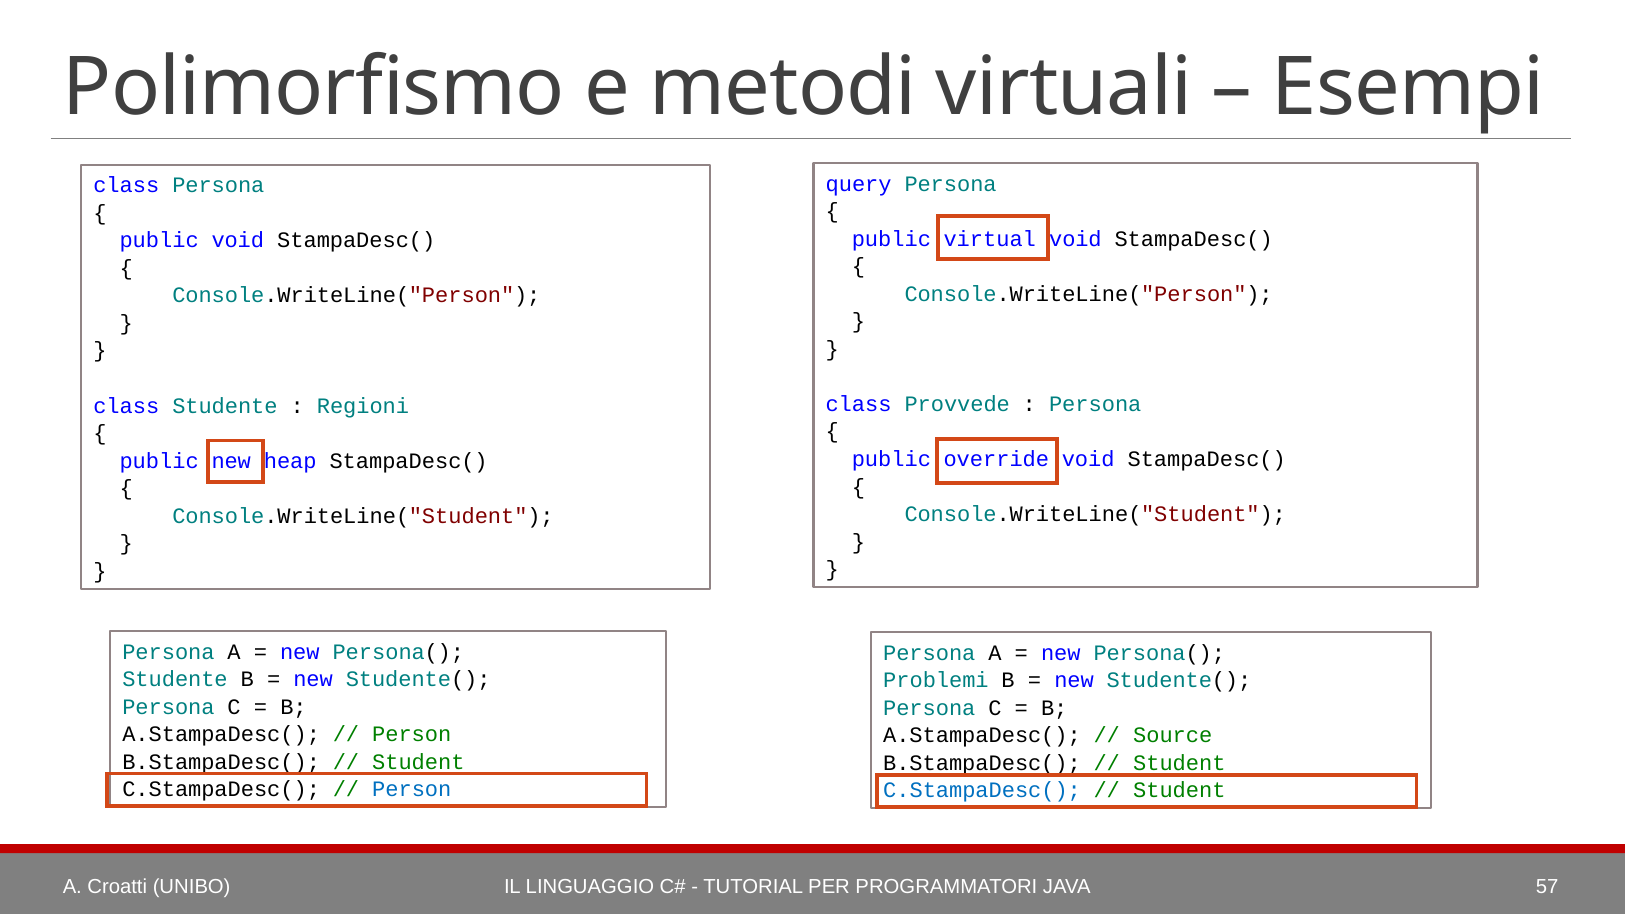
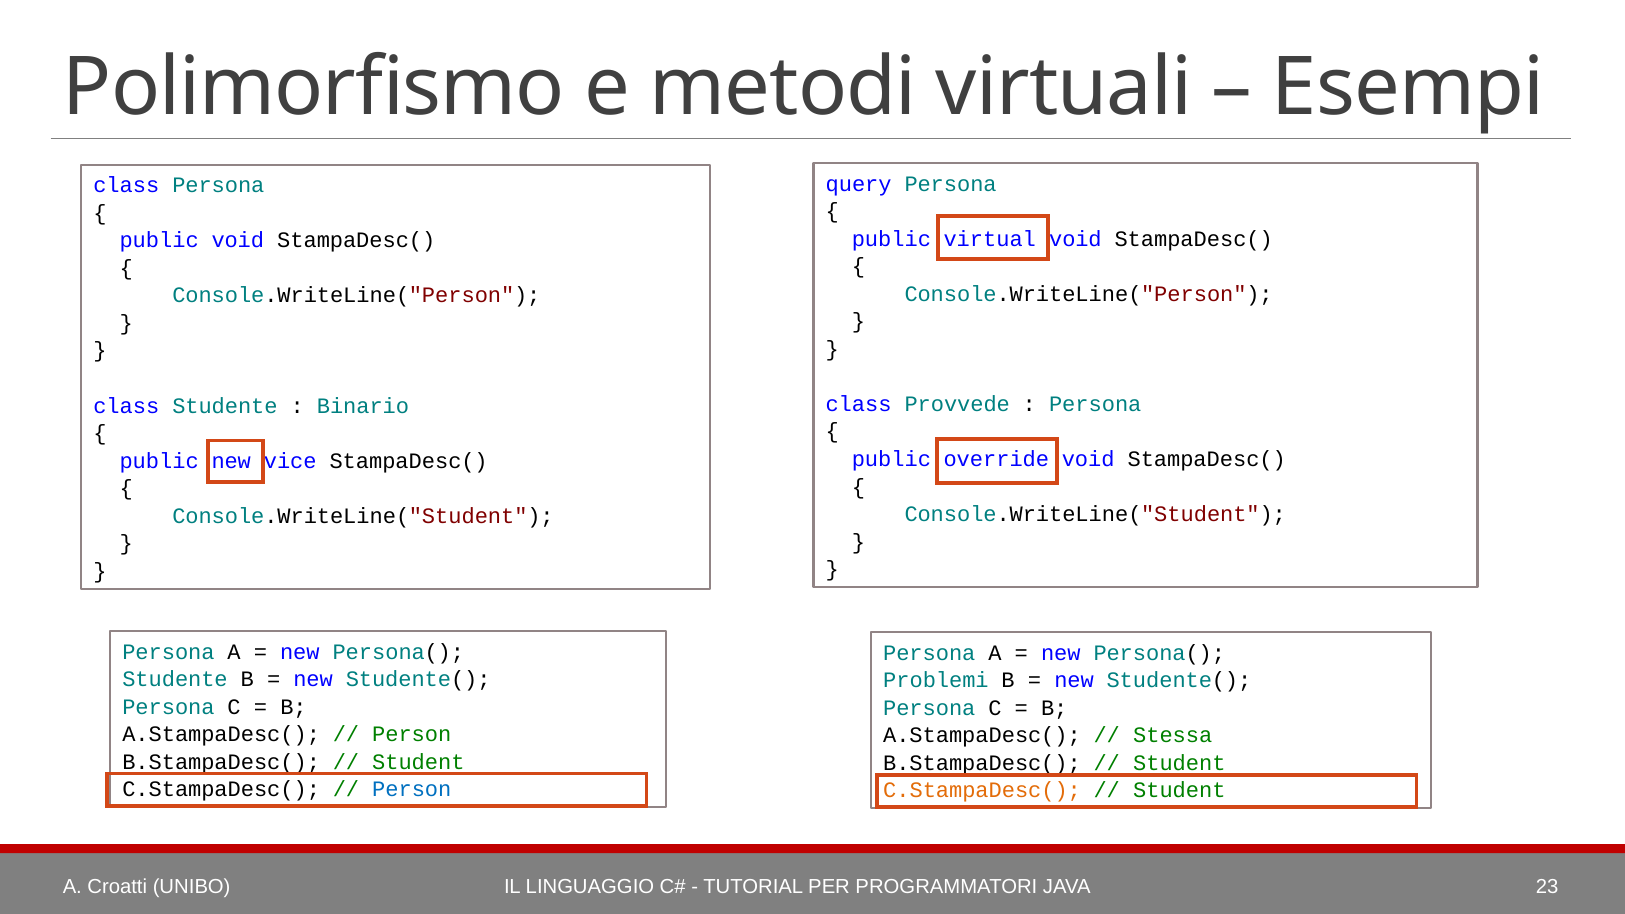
Regioni: Regioni -> Binario (363, 406)
heap: heap -> vice (290, 461)
Source: Source -> Stessa (1173, 736)
C.StampaDesc( colour: blue -> orange (982, 791)
57: 57 -> 23 (1547, 887)
